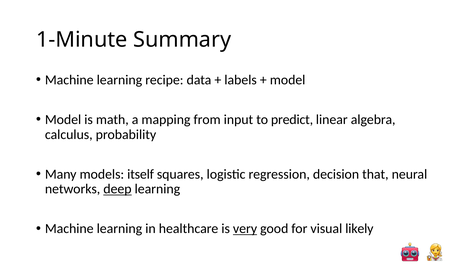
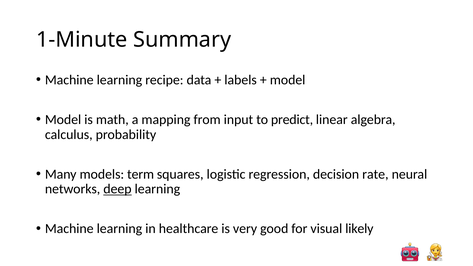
itself: itself -> term (141, 174)
that: that -> rate (375, 174)
very underline: present -> none (245, 229)
